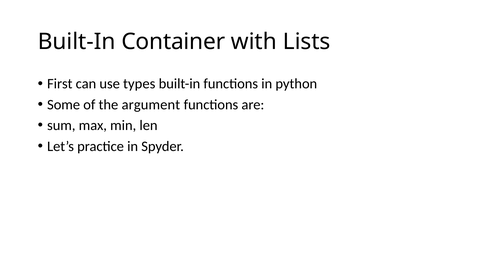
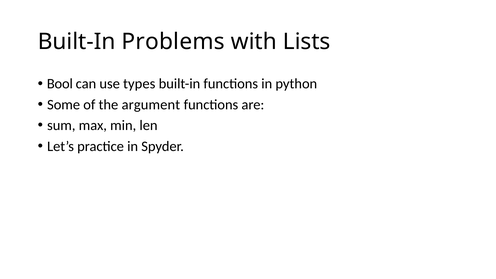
Container: Container -> Problems (173, 42)
First: First -> Bool (60, 84)
